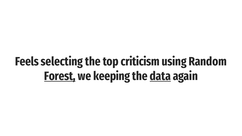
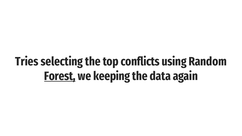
Feels: Feels -> Tries (27, 62)
criticism: criticism -> conflicts (140, 62)
data underline: present -> none (160, 76)
